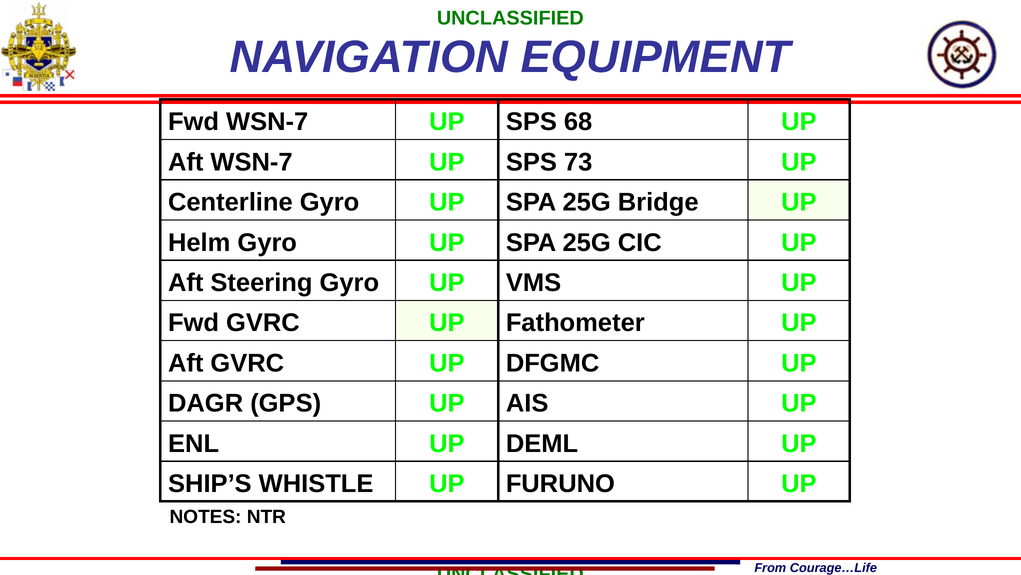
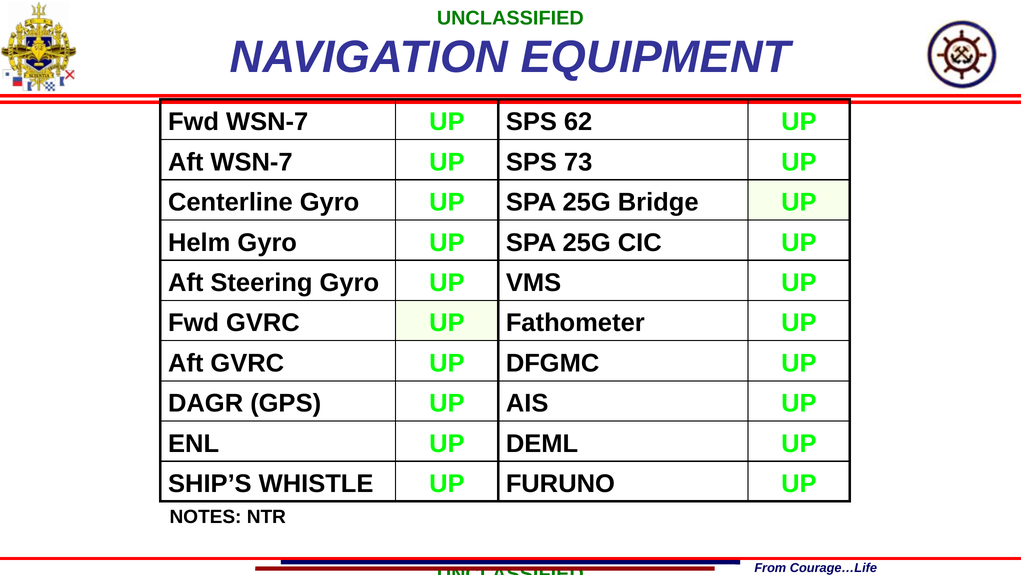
68: 68 -> 62 (578, 122)
